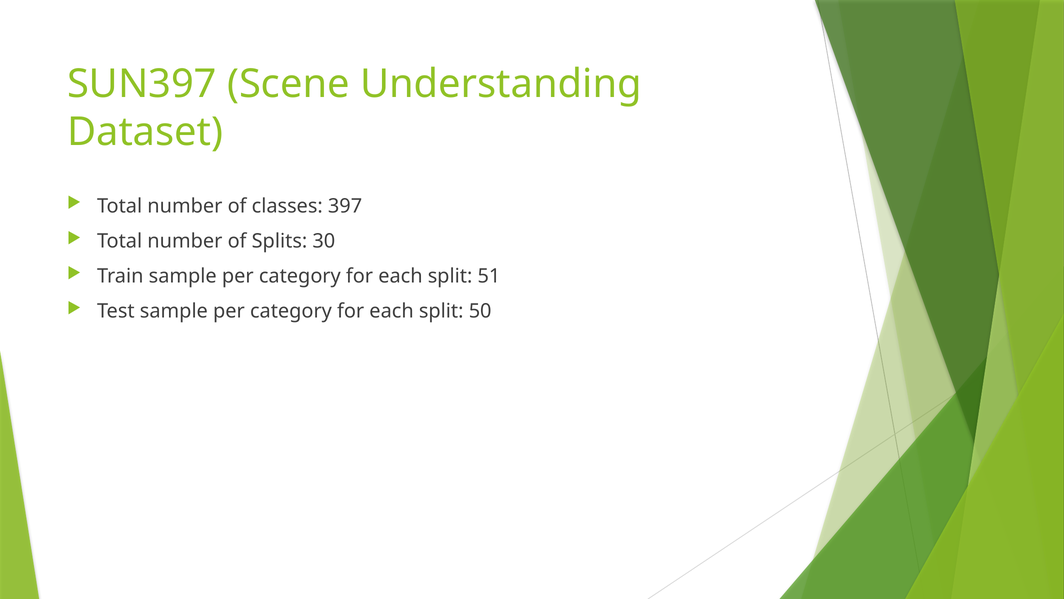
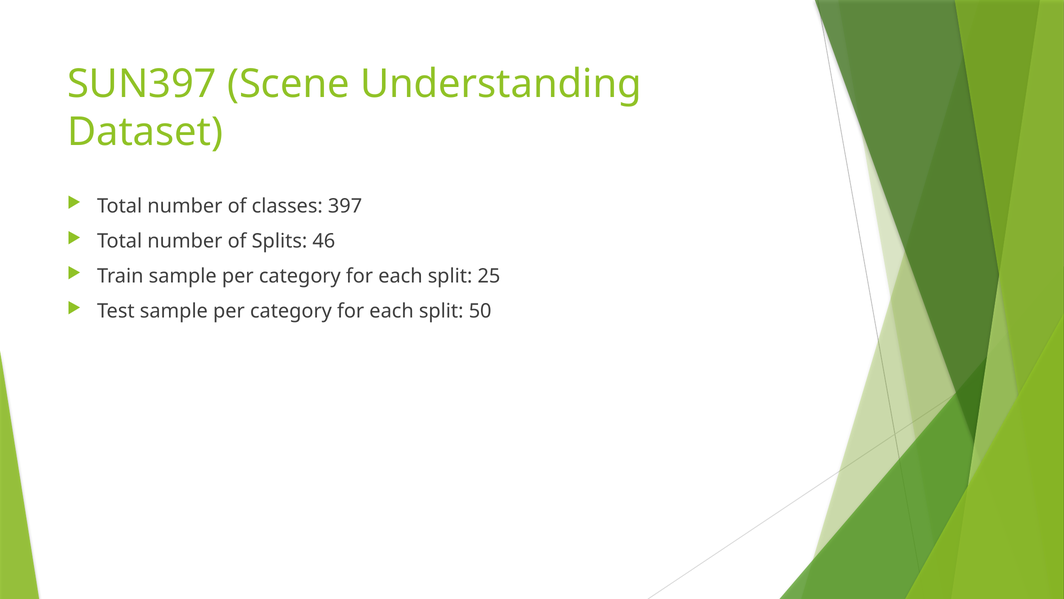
30: 30 -> 46 (324, 241)
51: 51 -> 25 (489, 276)
